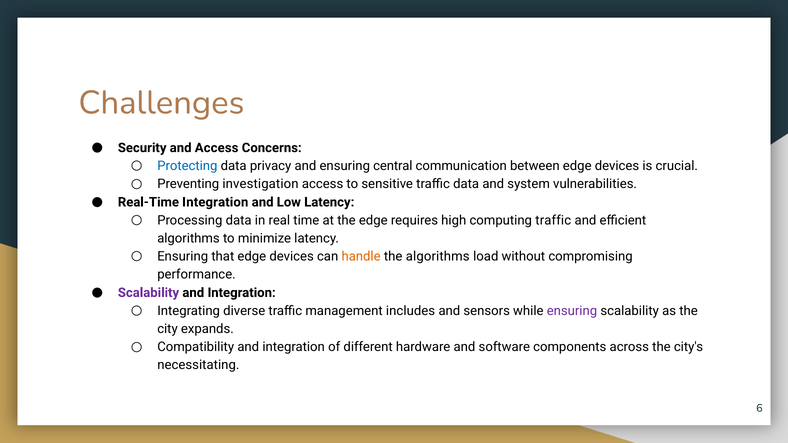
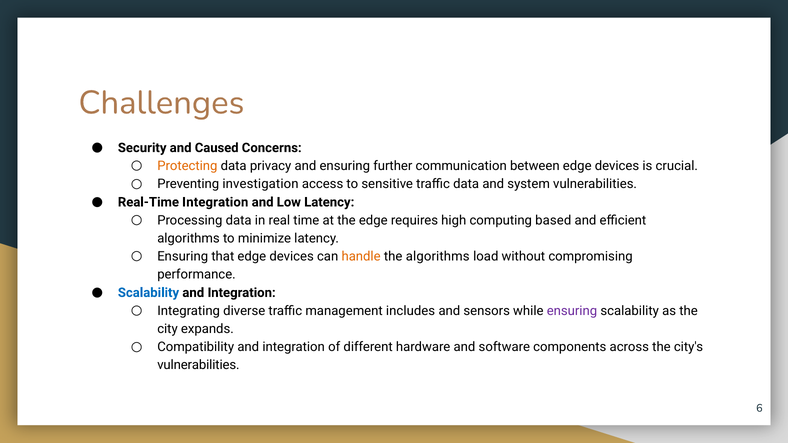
and Access: Access -> Caused (217, 148)
Protecting colour: blue -> orange (187, 166)
central: central -> further (393, 166)
computing traffic: traffic -> based (553, 220)
Scalability colour: purple -> blue (148, 293)
necessitating: necessitating -> vulnerabilities (198, 365)
